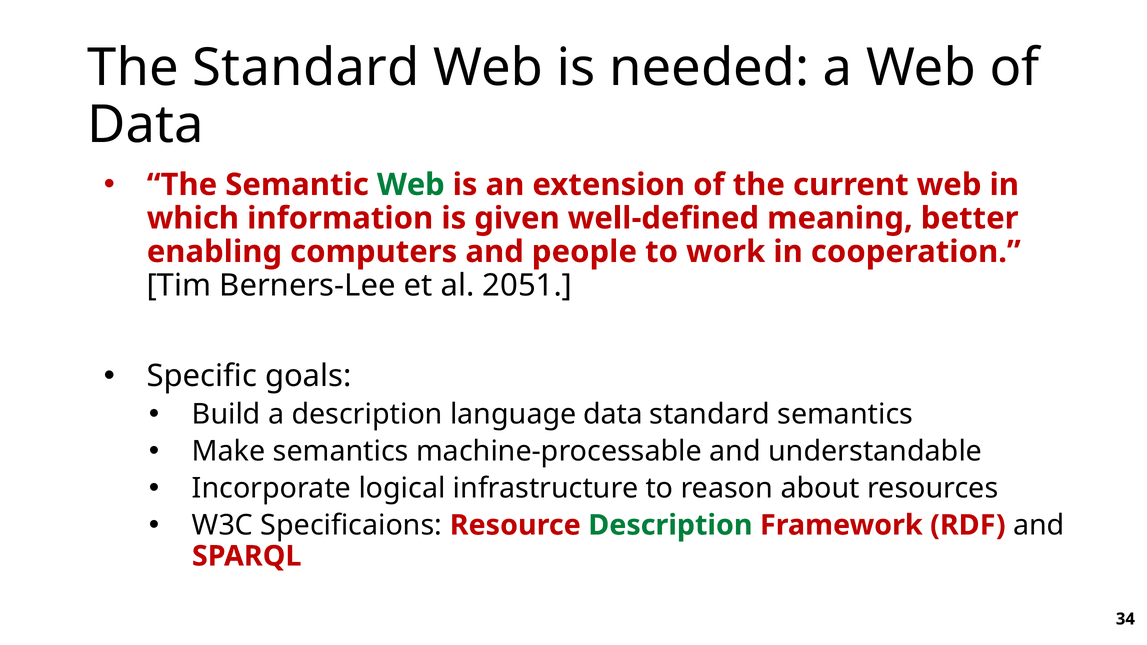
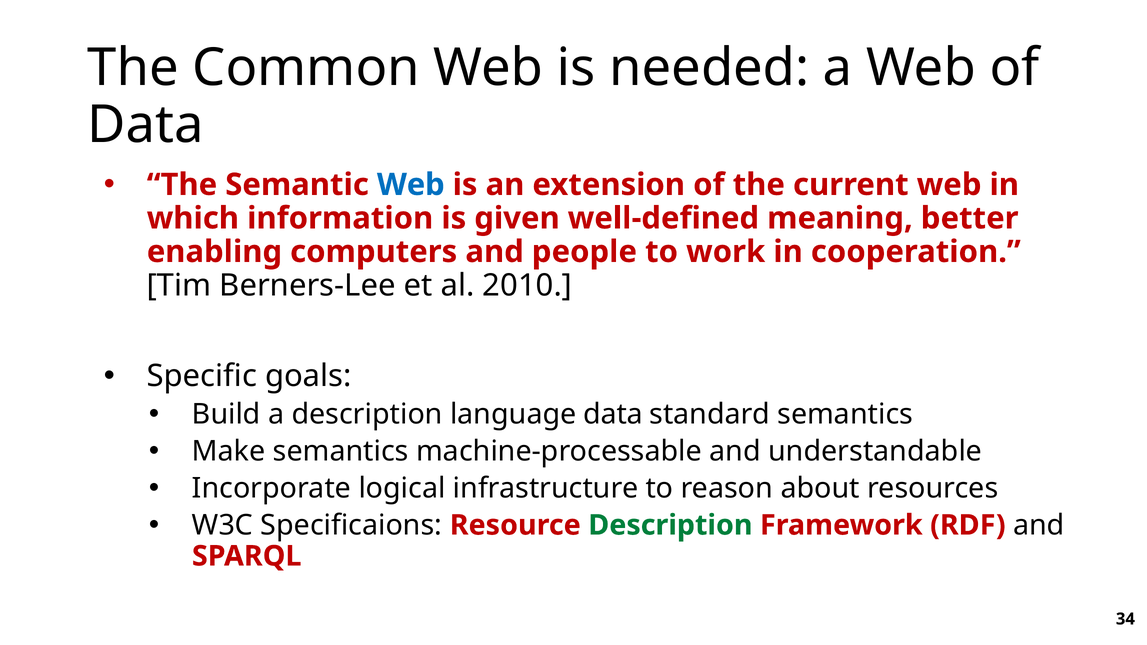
The Standard: Standard -> Common (306, 68)
Web colour: green -> blue (411, 185)
2051: 2051 -> 2010 (527, 285)
